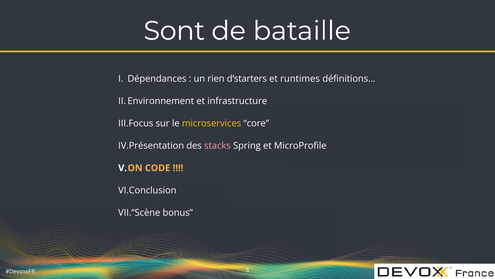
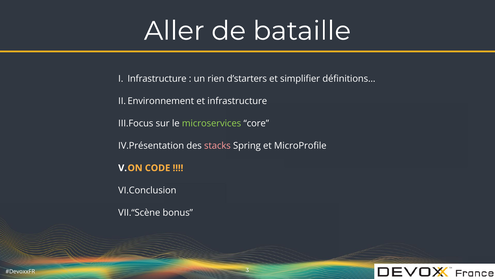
Sont: Sont -> Aller (174, 31)
Dépendances: Dépendances -> Infrastructure (157, 79)
runtimes: runtimes -> simplifier (300, 79)
microservices colour: yellow -> light green (212, 123)
